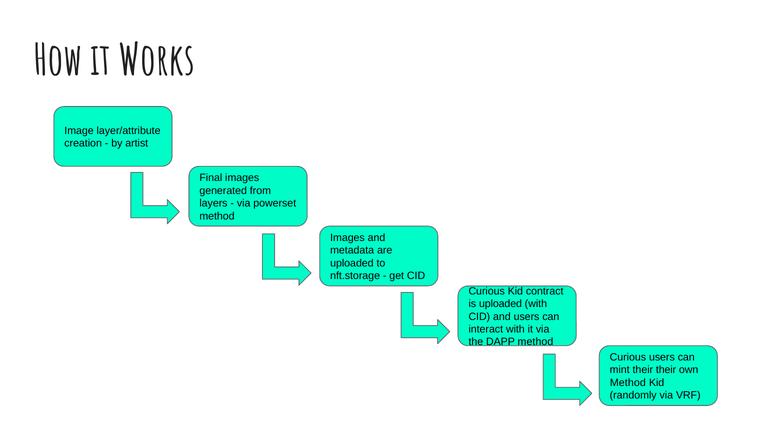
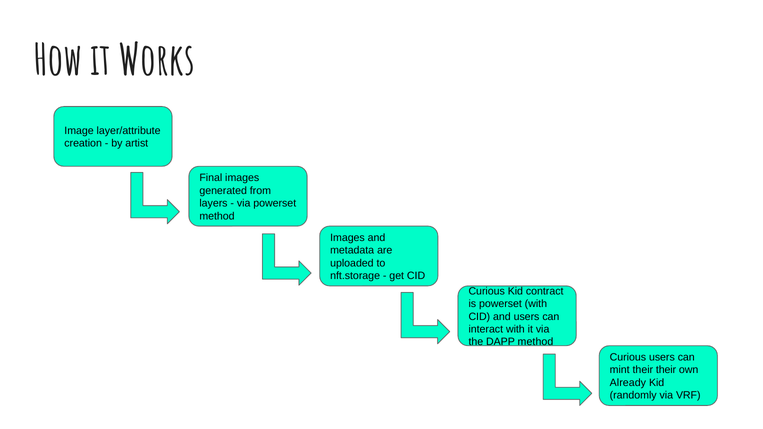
is uploaded: uploaded -> powerset (500, 304)
Method: Method -> Already (628, 383)
